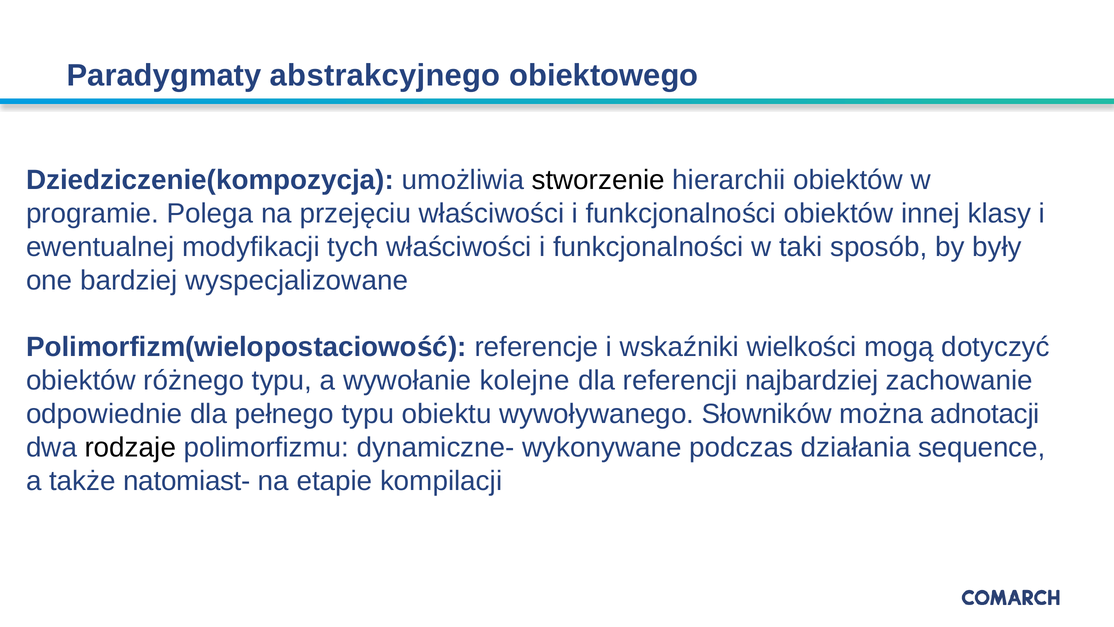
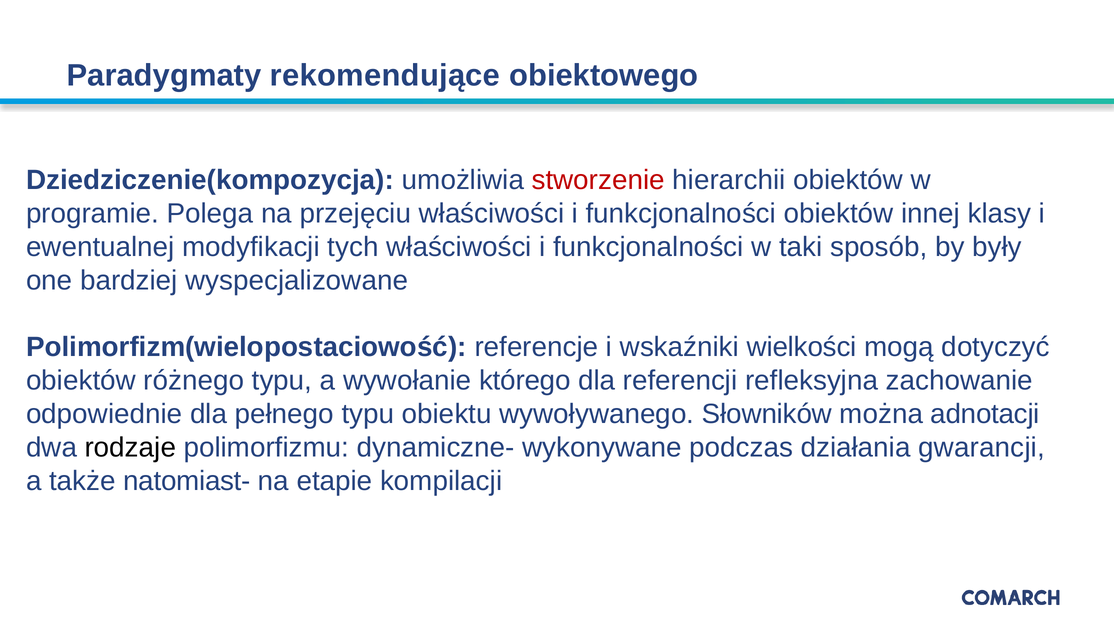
abstrakcyjnego: abstrakcyjnego -> rekomendujące (385, 76)
stworzenie colour: black -> red (598, 180)
kolejne: kolejne -> którego (525, 380)
najbardziej: najbardziej -> refleksyjna (812, 380)
sequence: sequence -> gwarancji (982, 447)
